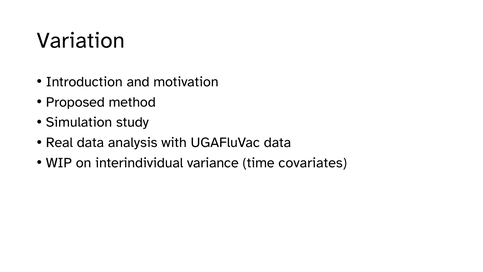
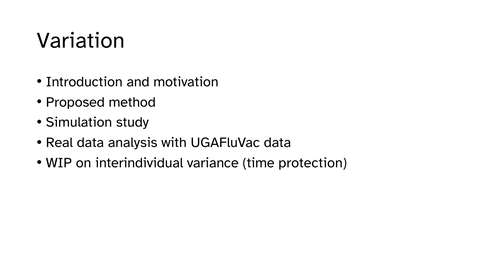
covariates: covariates -> protection (313, 163)
